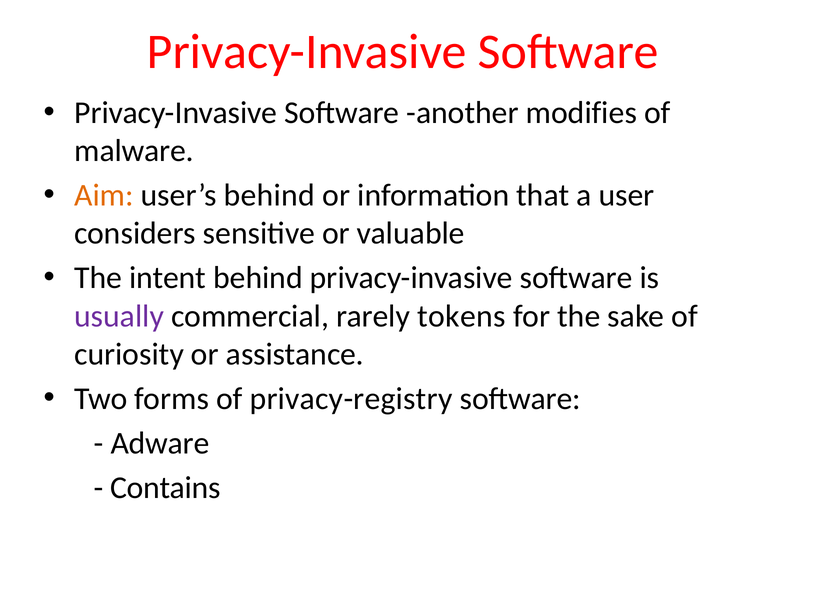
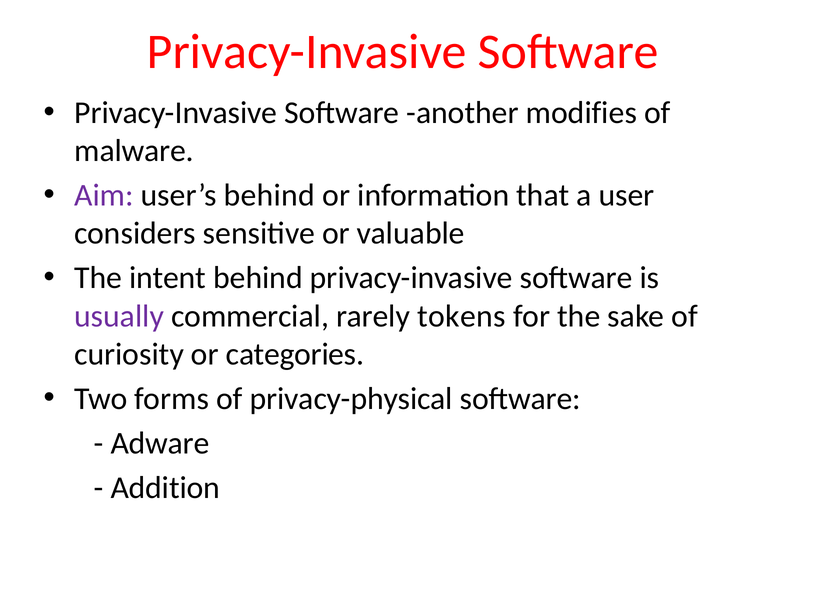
Aim colour: orange -> purple (104, 196)
assistance: assistance -> categories (295, 355)
privacy-registry: privacy-registry -> privacy-physical (351, 399)
Contains: Contains -> Addition (165, 488)
